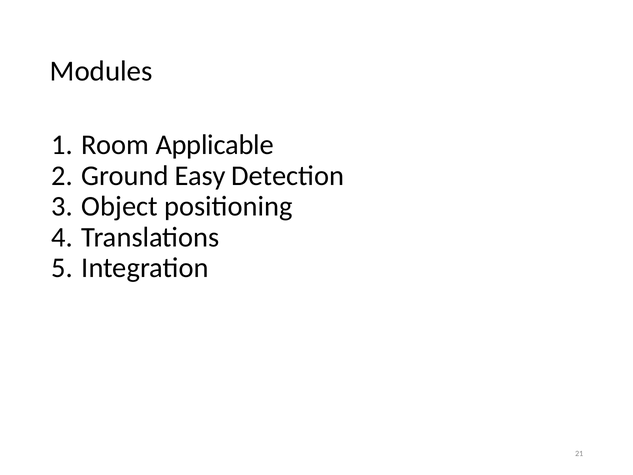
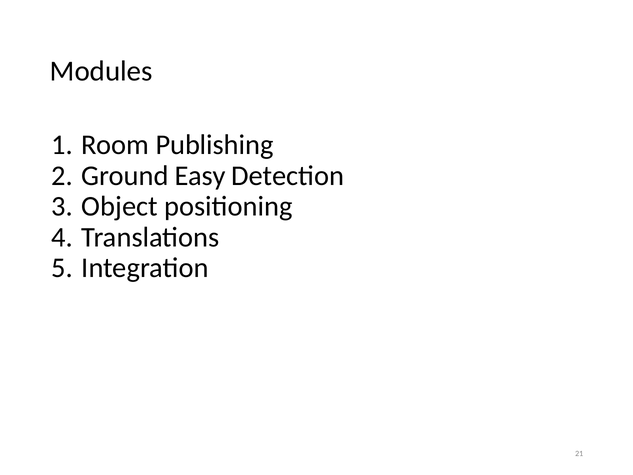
Applicable: Applicable -> Publishing (215, 145)
